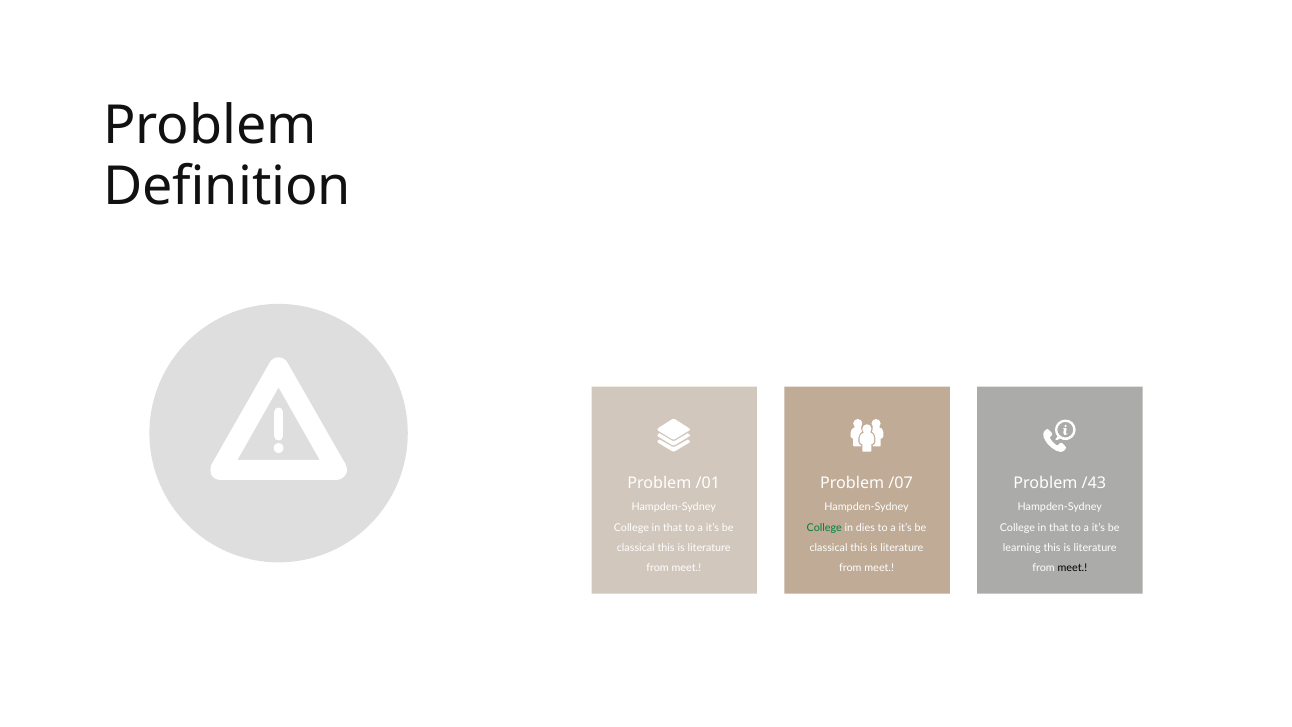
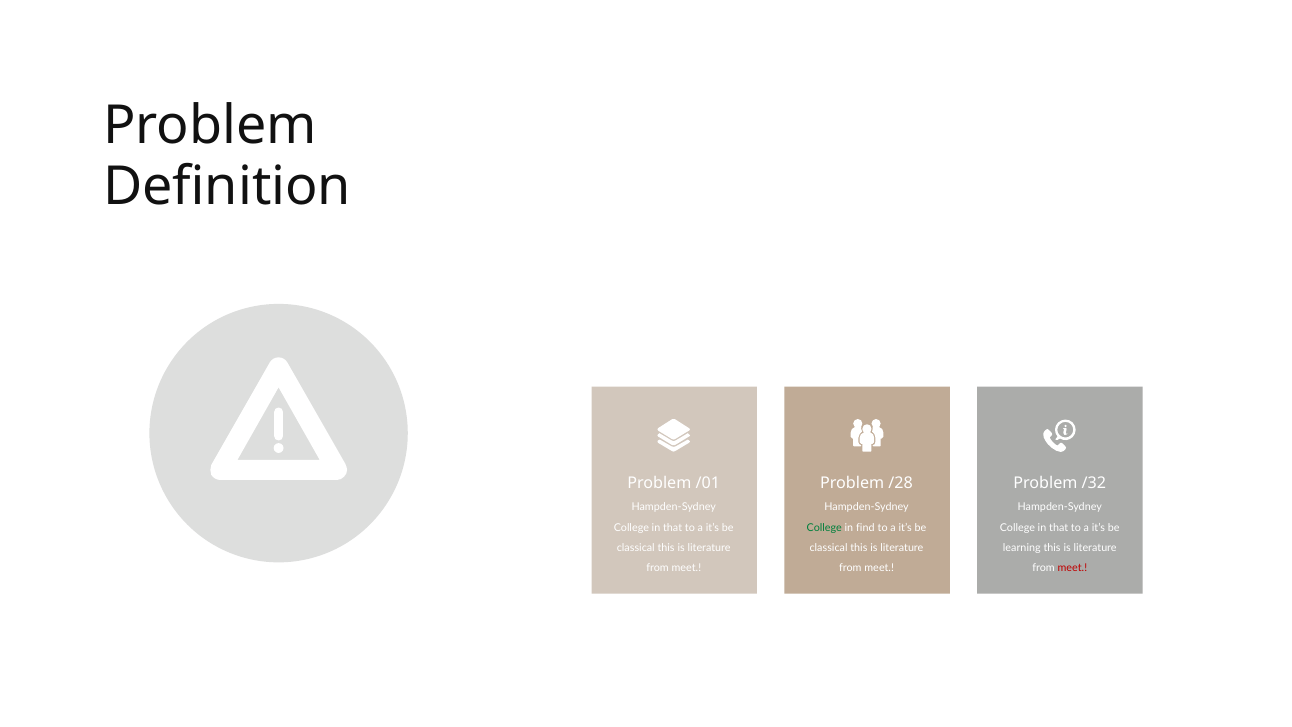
/07: /07 -> /28 (901, 483)
/43: /43 -> /32 (1094, 483)
dies: dies -> find (865, 527)
meet colour: black -> red (1072, 568)
